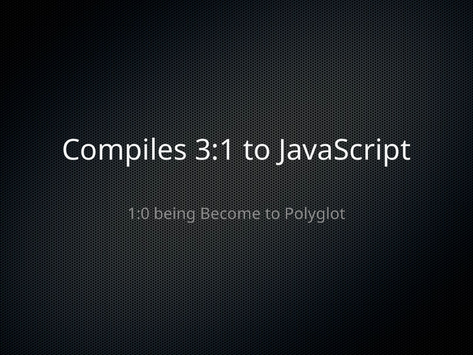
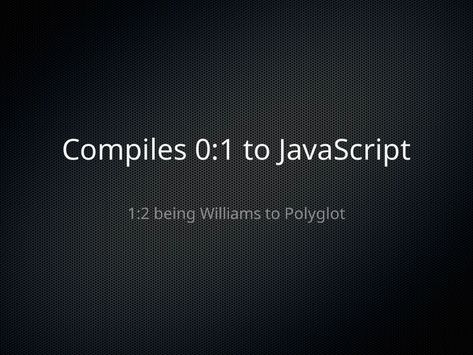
3:1: 3:1 -> 0:1 (215, 150)
1:0: 1:0 -> 1:2 (139, 214)
Become: Become -> Williams (231, 214)
